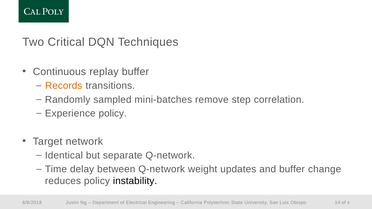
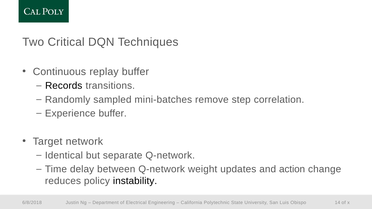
Records colour: orange -> black (64, 86)
Experience policy: policy -> buffer (113, 113)
and buffer: buffer -> action (292, 169)
